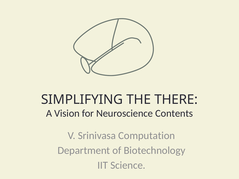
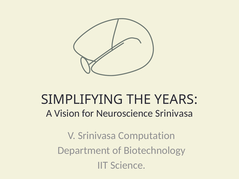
THERE: THERE -> YEARS (176, 100)
Neuroscience Contents: Contents -> Srinivasa (174, 114)
